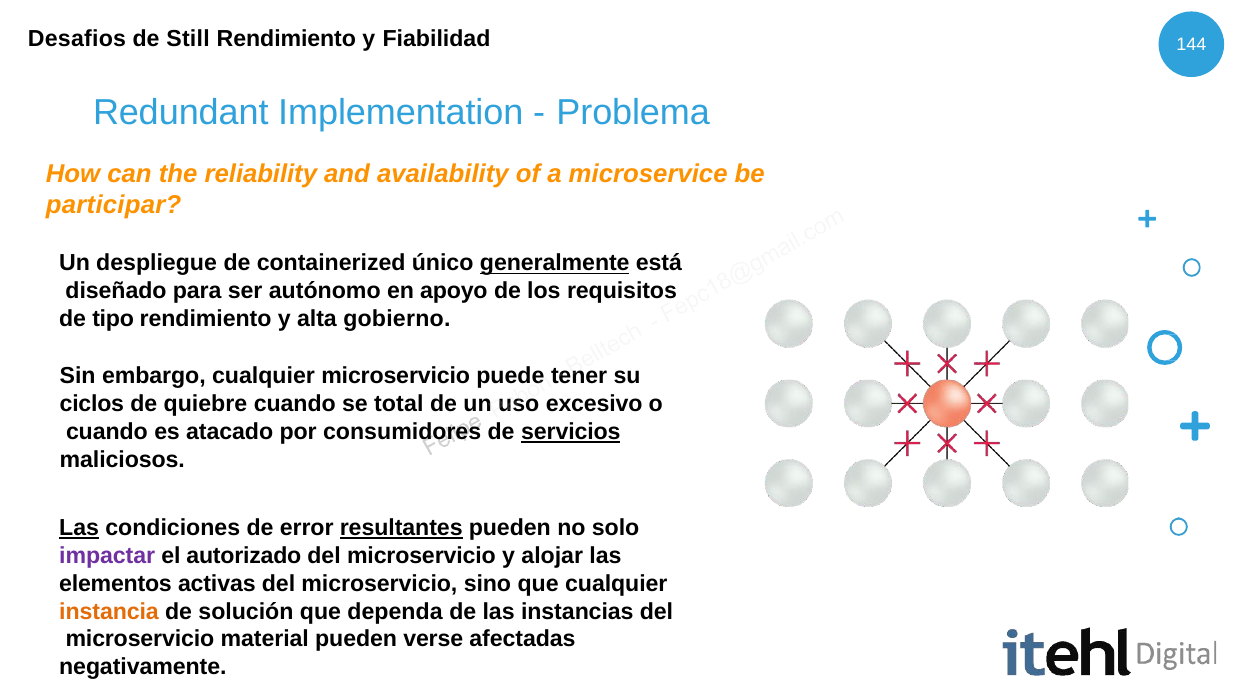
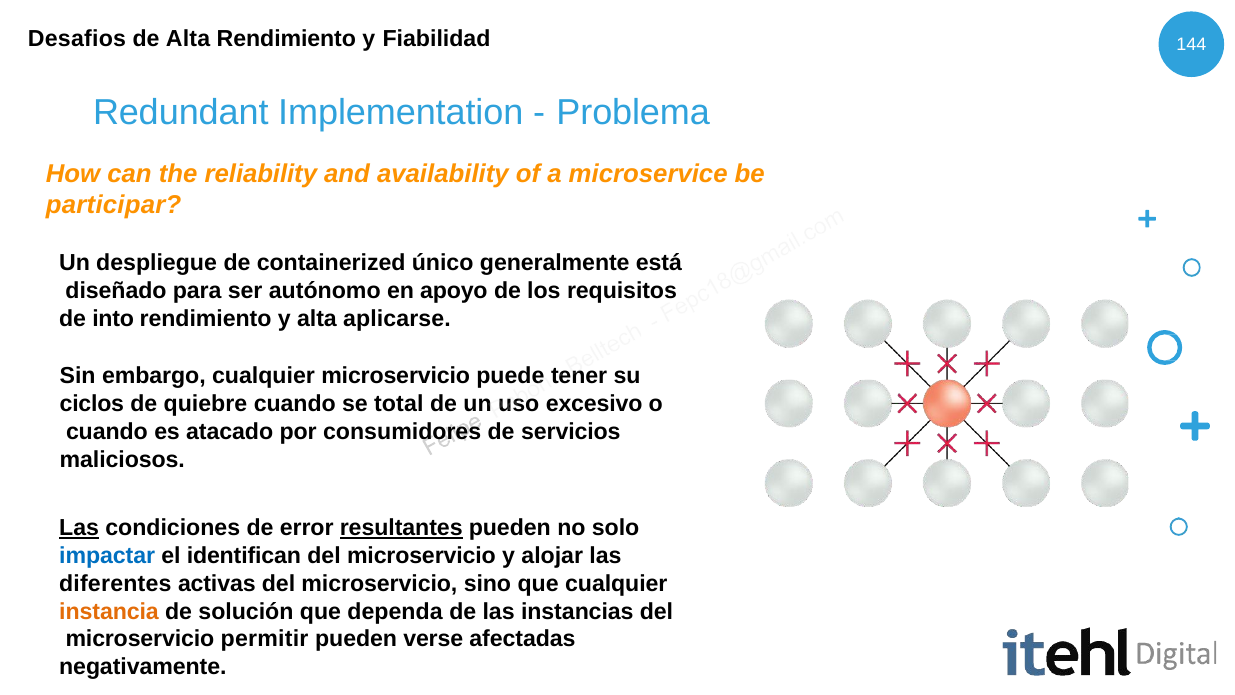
de Still: Still -> Alta (188, 39)
generalmente underline: present -> none (555, 263)
tipo: tipo -> into (113, 319)
gobierno: gobierno -> aplicarse (397, 319)
servicios underline: present -> none (571, 432)
impactar colour: purple -> blue (107, 556)
autorizado: autorizado -> identifican (244, 556)
elementos: elementos -> diferentes (115, 583)
material: material -> permitir (265, 639)
